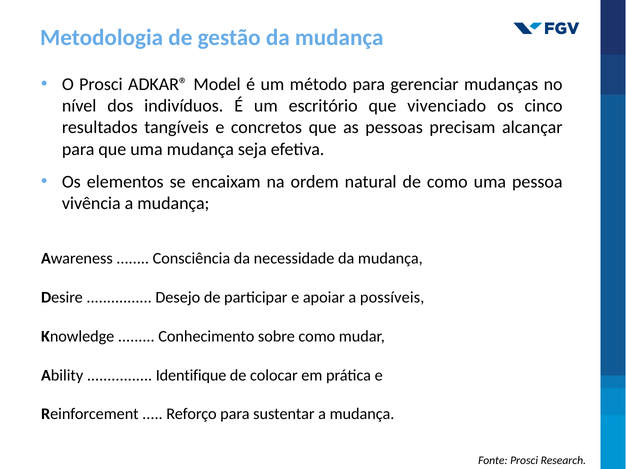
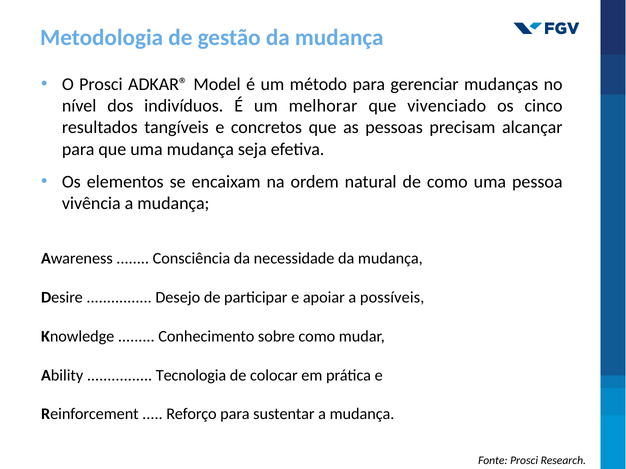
escritório: escritório -> melhorar (323, 106)
Identifique: Identifique -> Tecnologia (191, 376)
